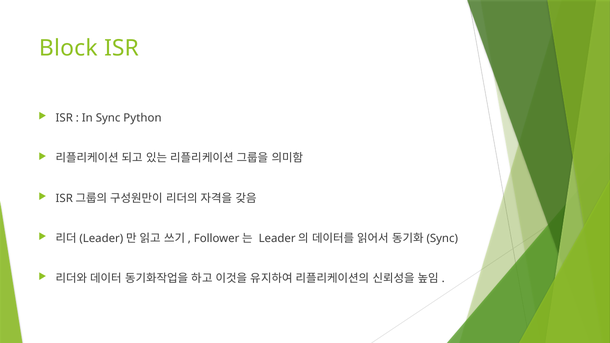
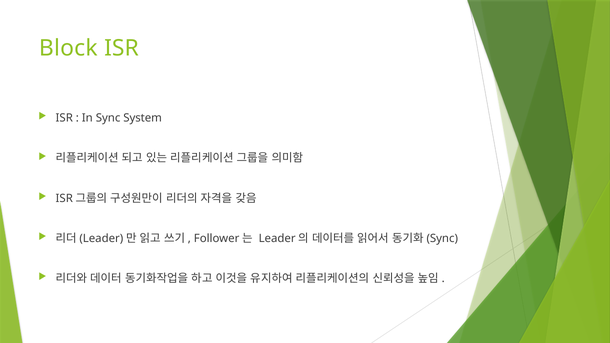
Python: Python -> System (143, 118)
